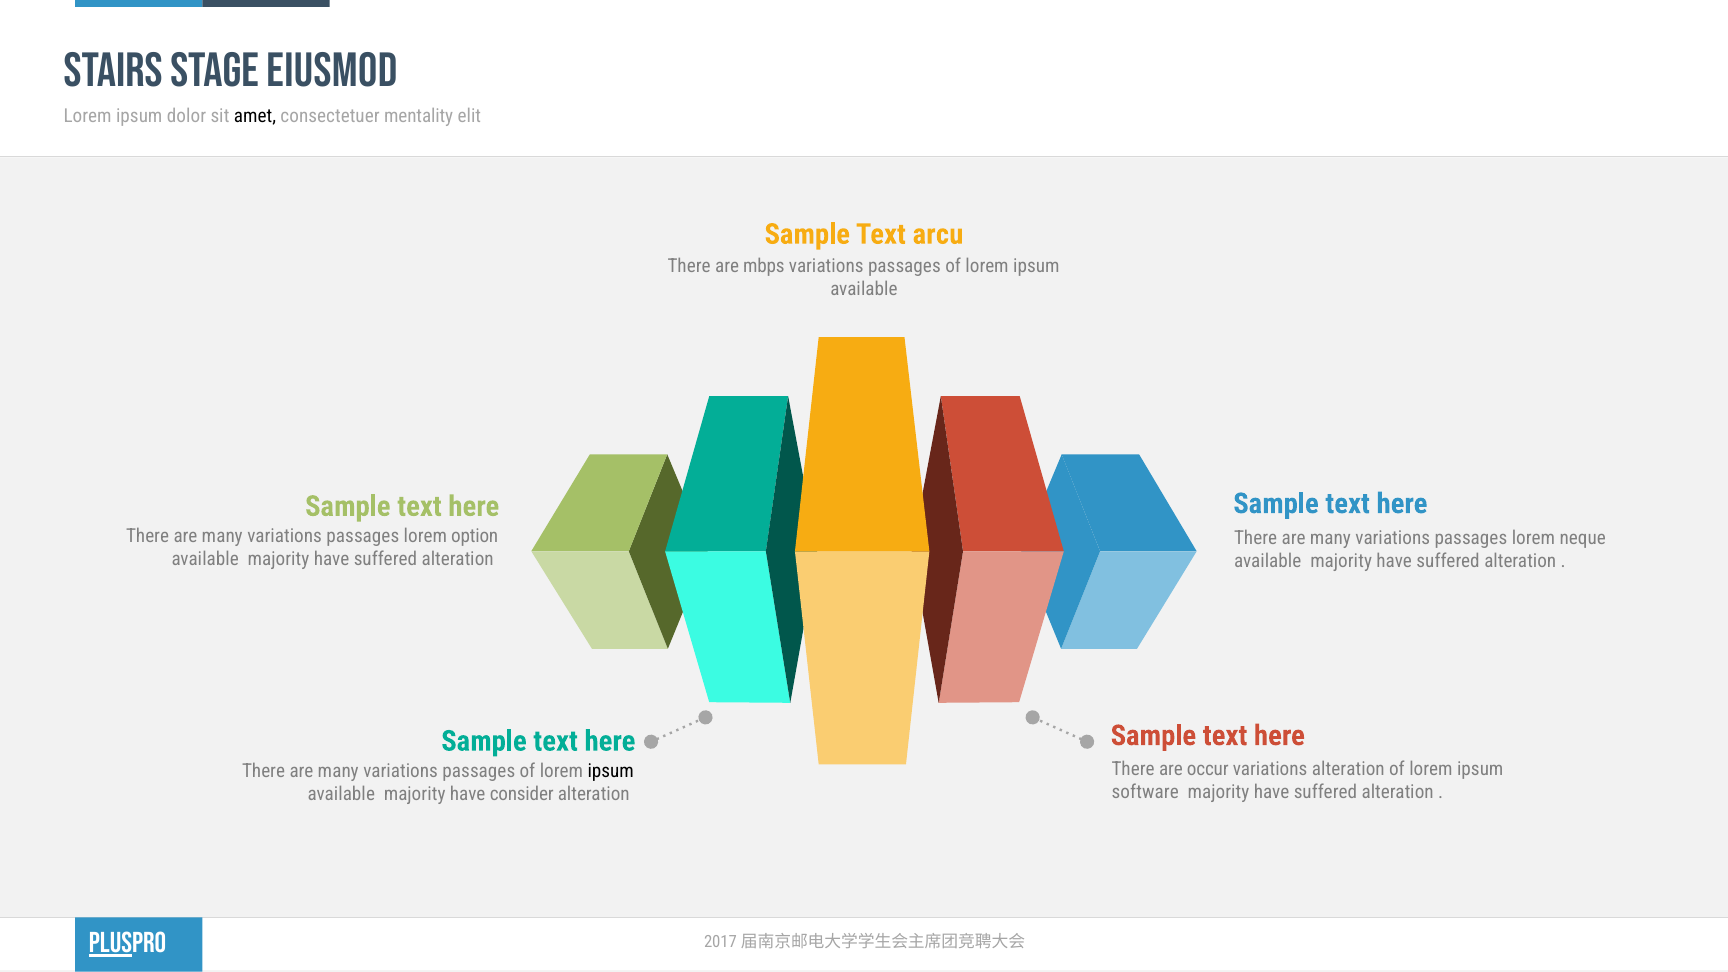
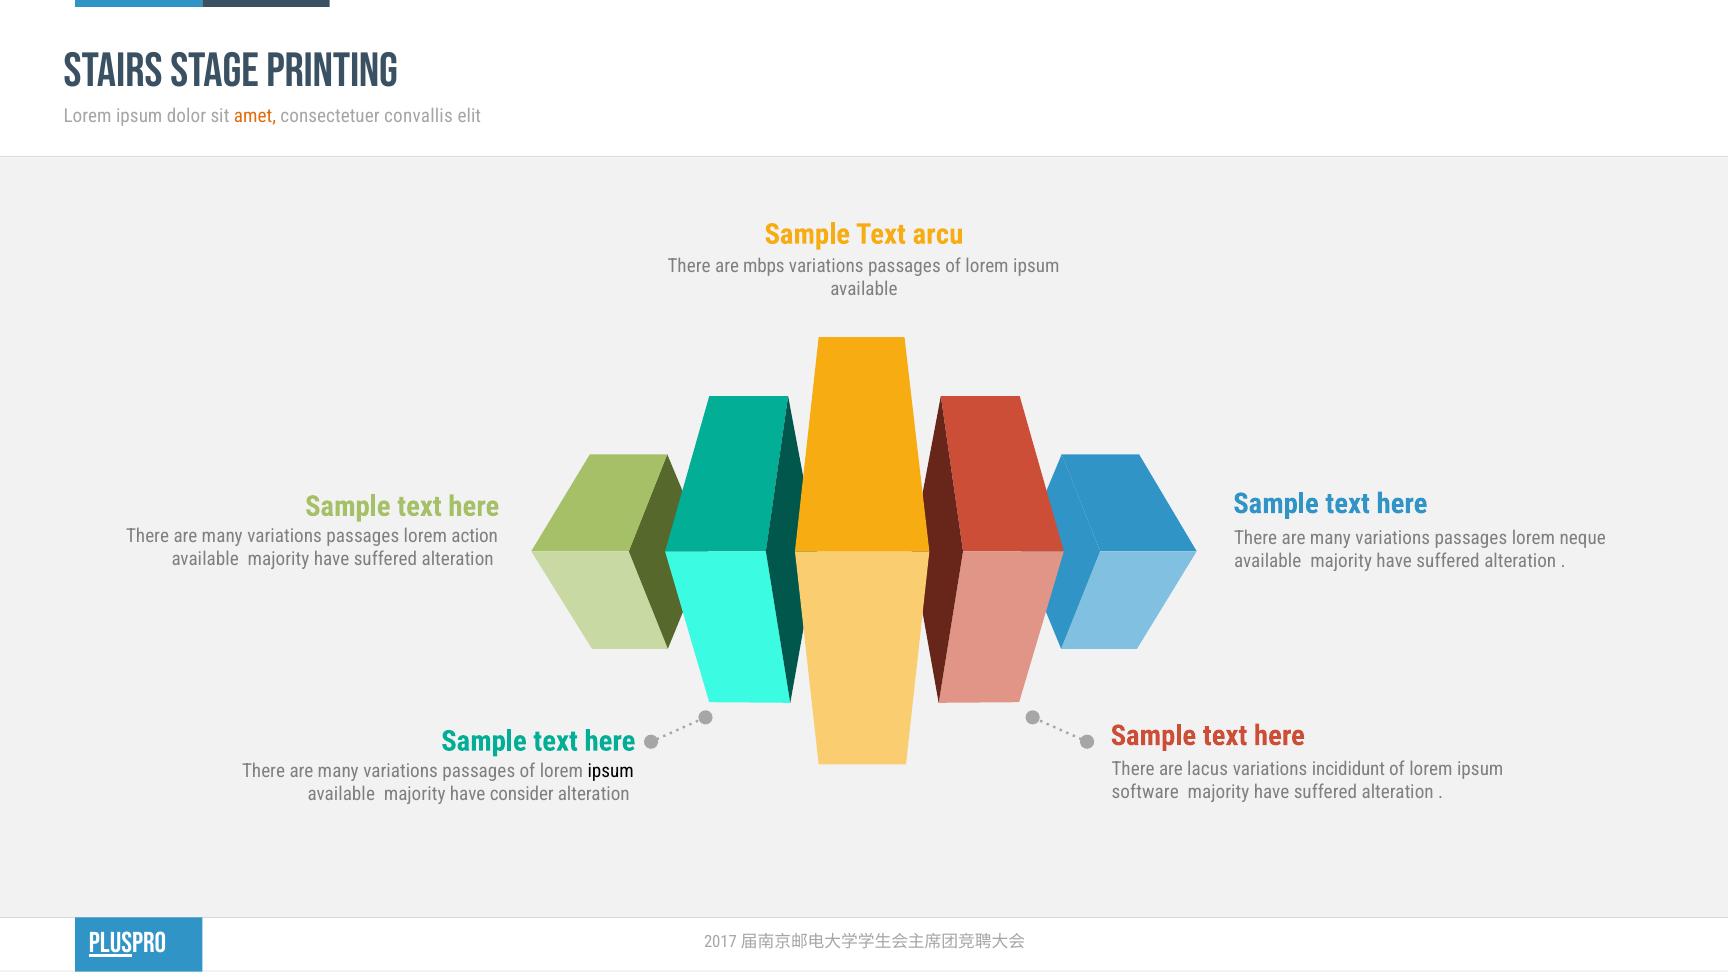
eiusmod: eiusmod -> printing (332, 70)
amet colour: black -> orange (255, 116)
mentality: mentality -> convallis (418, 116)
option: option -> action (475, 536)
occur: occur -> lacus (1208, 769)
variations alteration: alteration -> incididunt (1348, 769)
